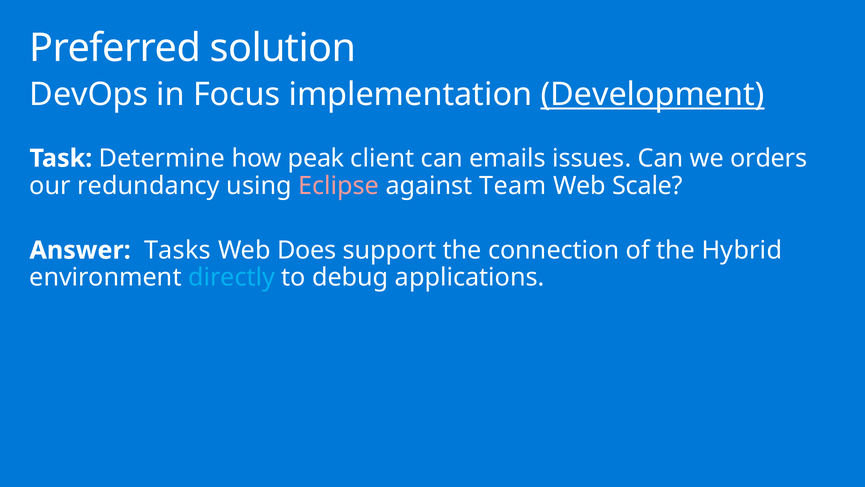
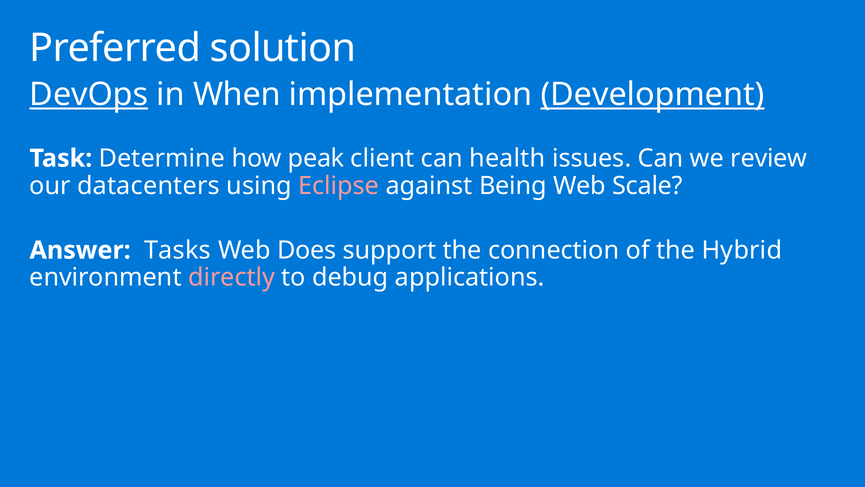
DevOps underline: none -> present (89, 94)
Focus: Focus -> When (237, 94)
emails: emails -> health (507, 158)
orders: orders -> review (769, 158)
redundancy: redundancy -> datacenters (148, 186)
Team: Team -> Being (513, 186)
directly colour: light blue -> pink (232, 277)
